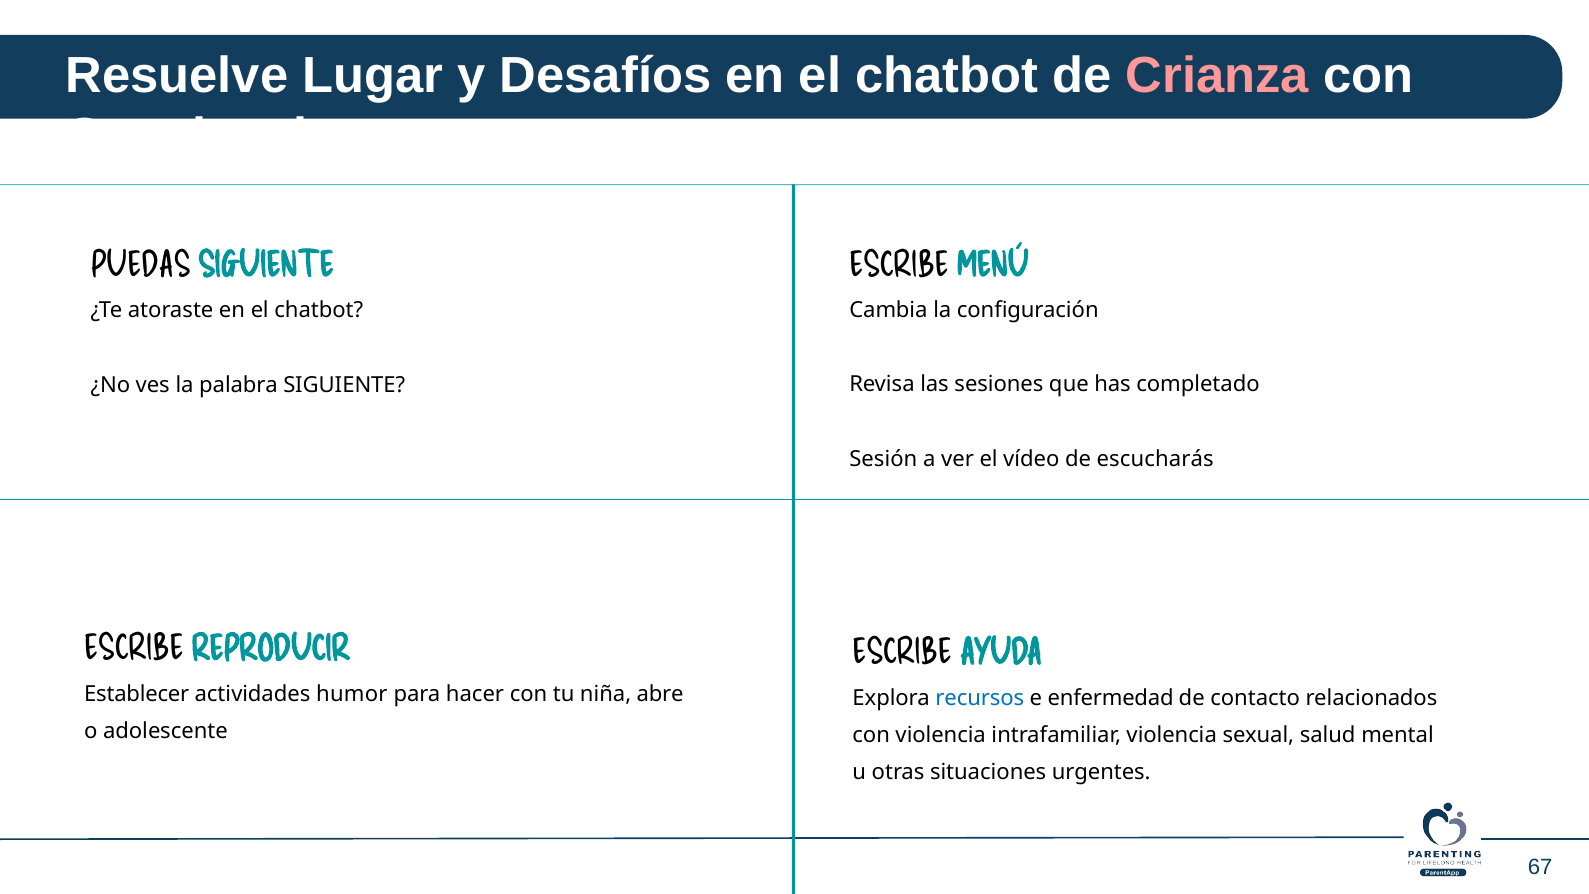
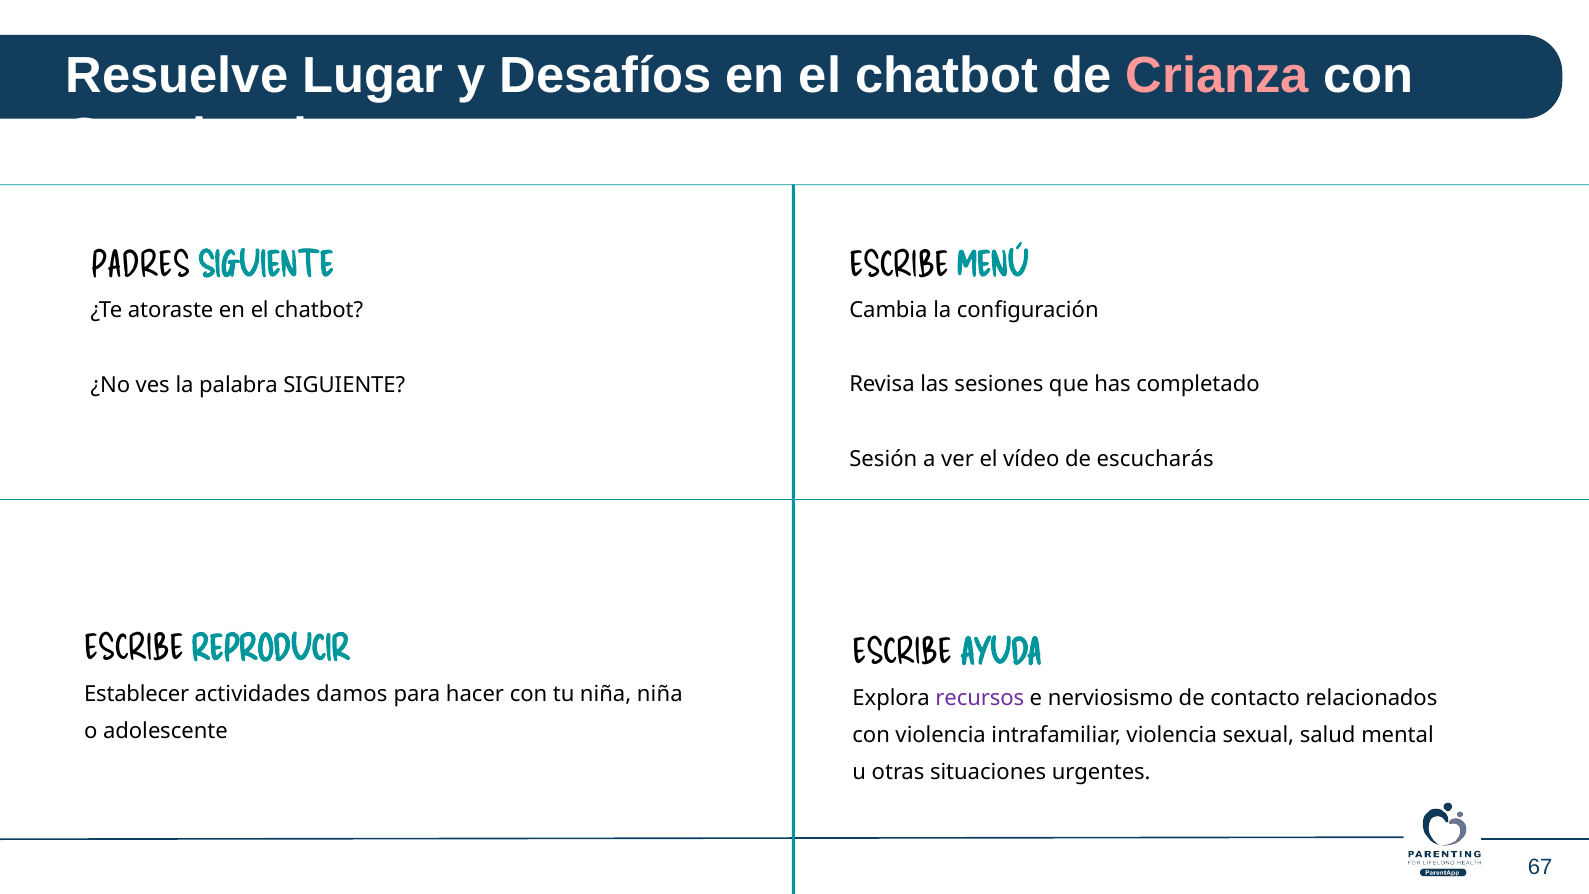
PUEDAS: PUEDAS -> PADRES (140, 265)
humor: humor -> damos (352, 694)
niña abre: abre -> niña (660, 694)
recursos colour: blue -> purple (980, 698)
enfermedad: enfermedad -> nerviosismo (1111, 698)
